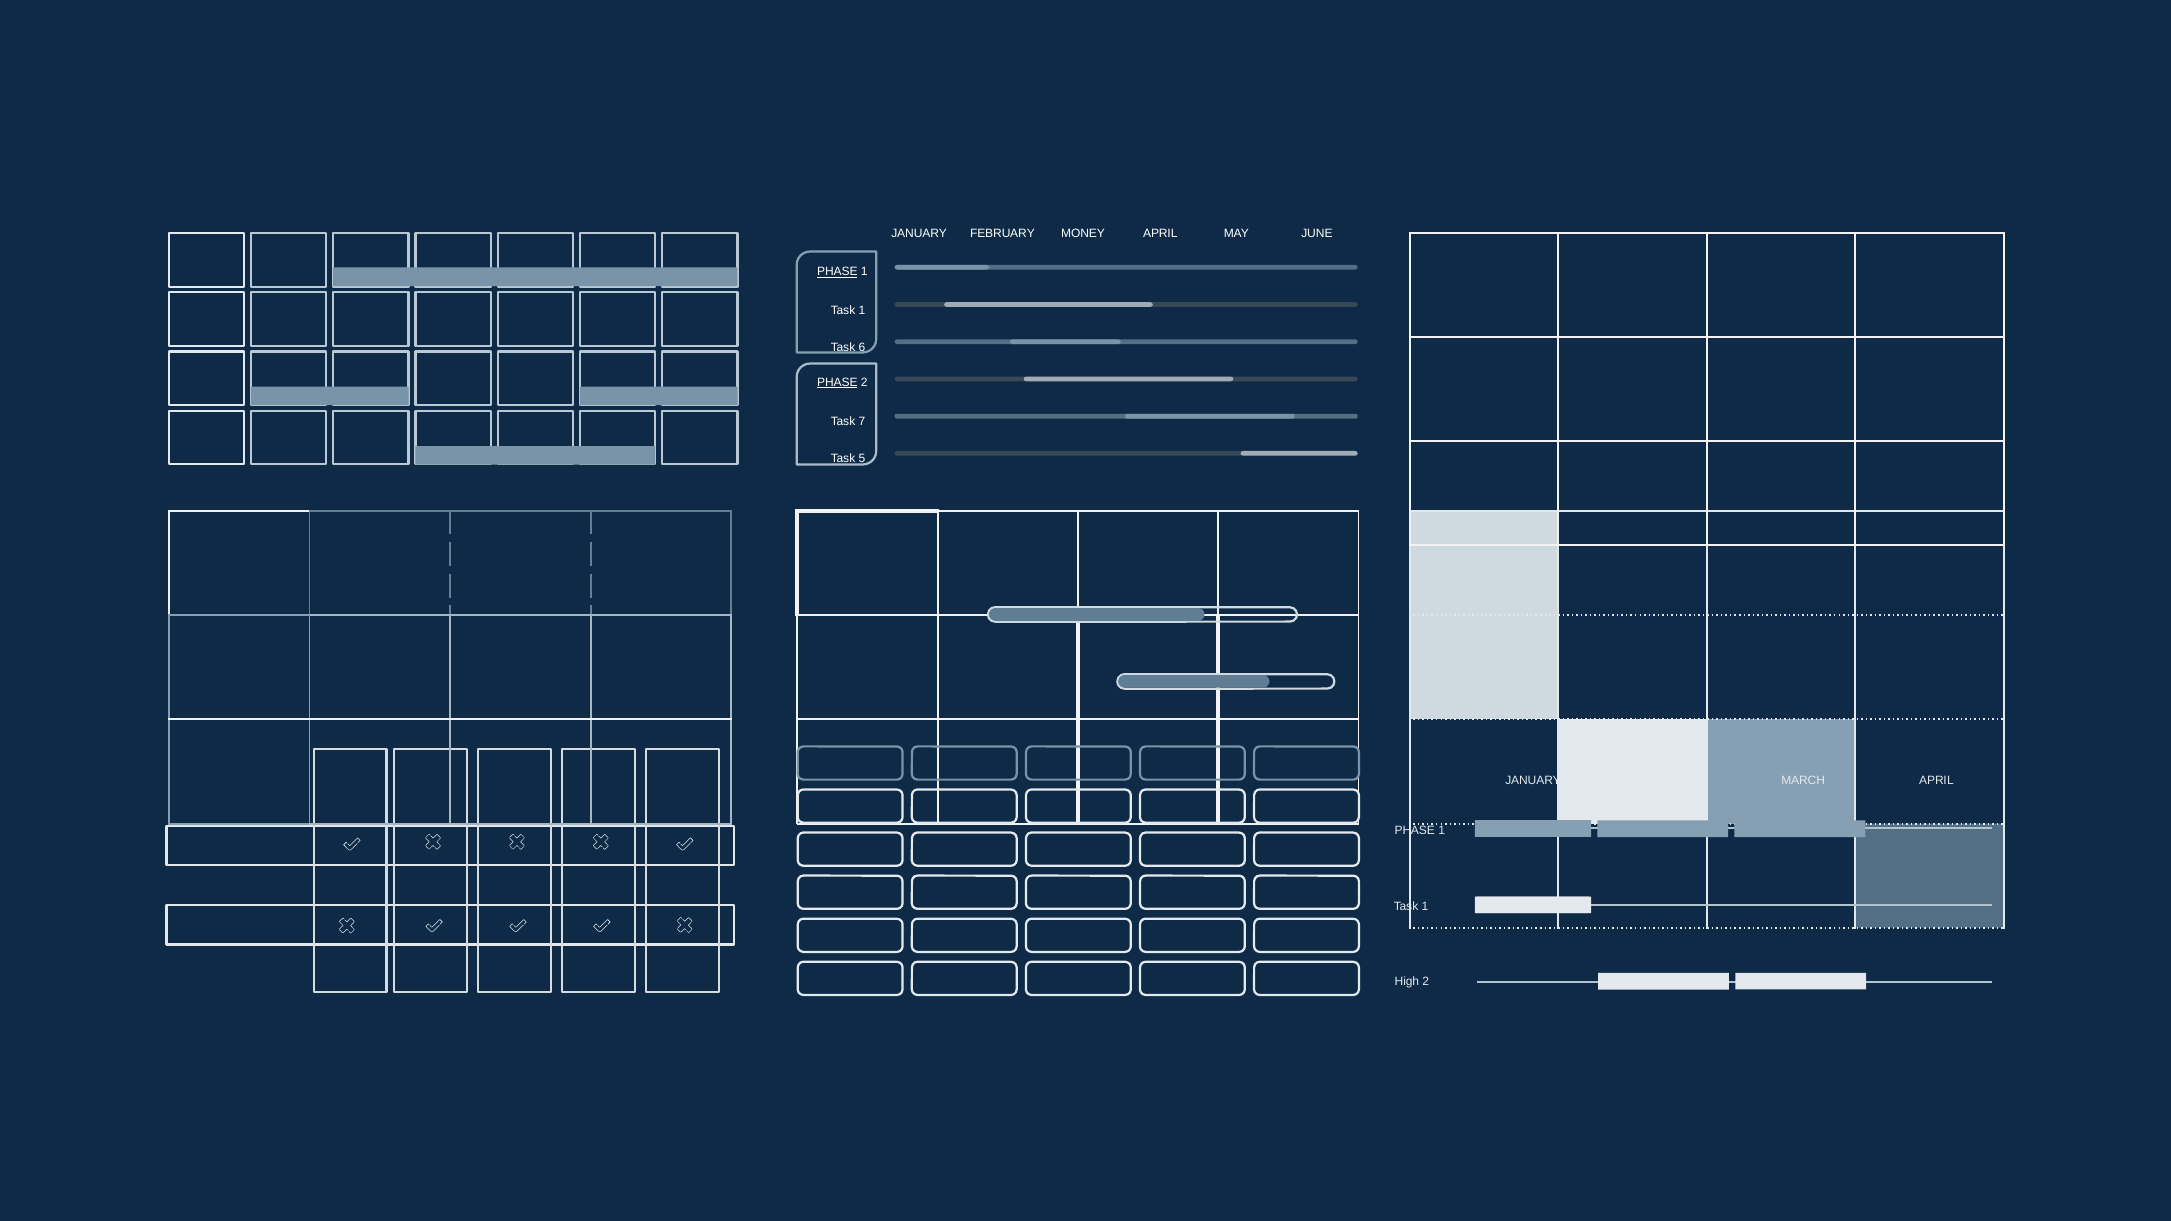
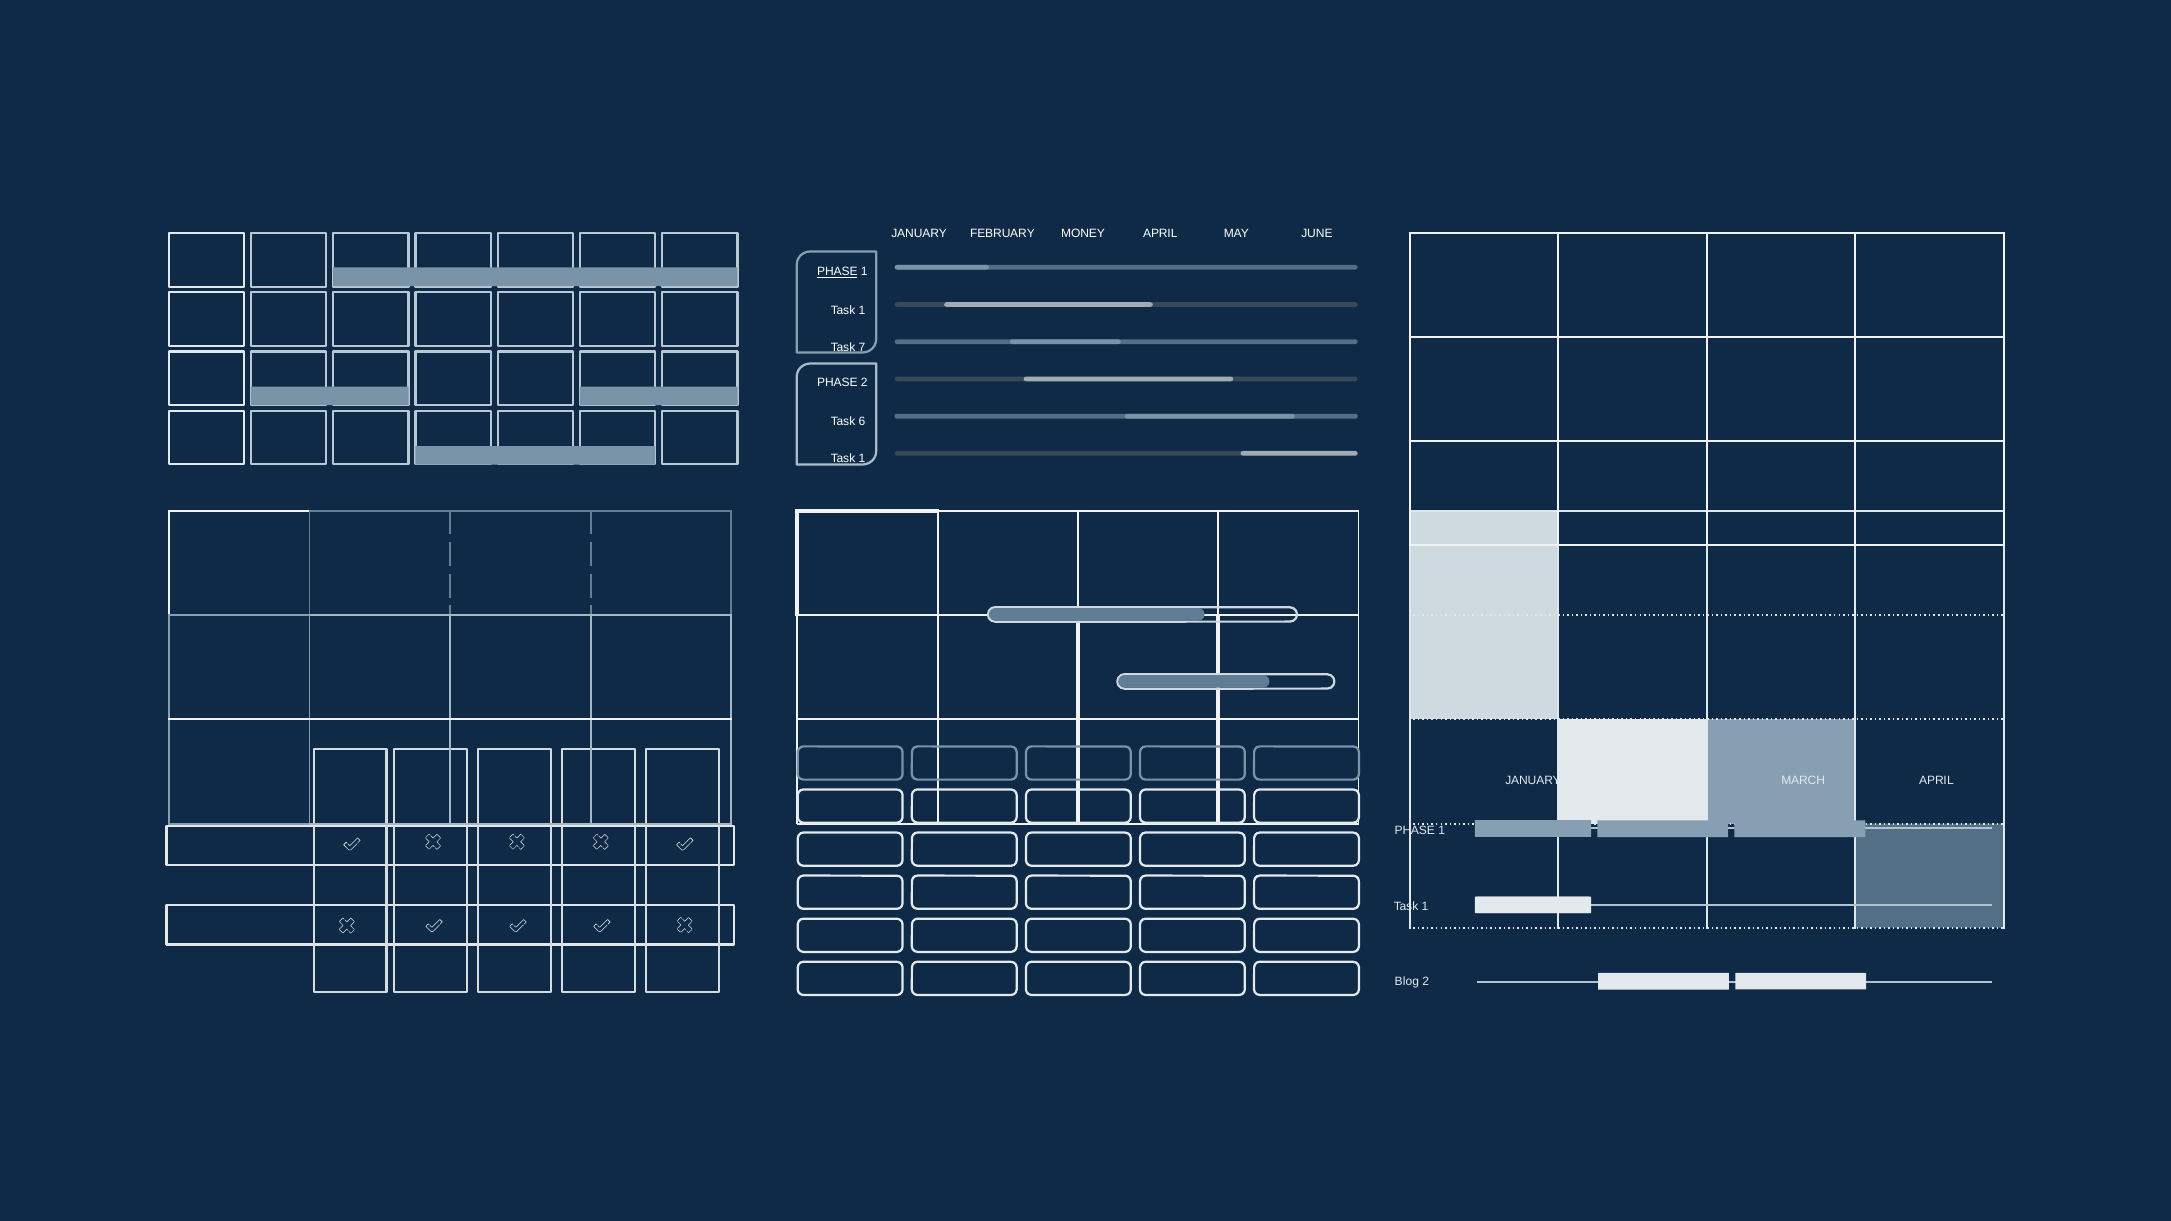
6: 6 -> 7 (862, 347)
PHASE underline: present -> none (837, 382)
7: 7 -> 6 (862, 422)
5: 5 -> 1 (862, 459)
High: High -> Blog (1407, 982)
